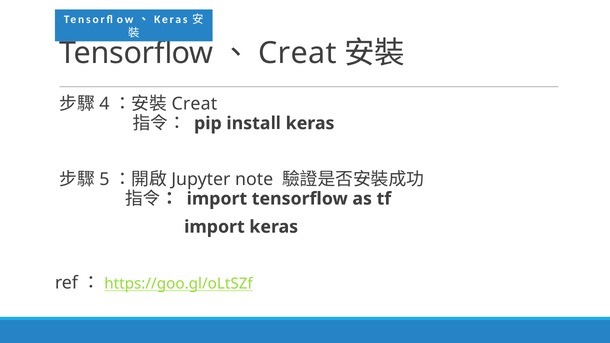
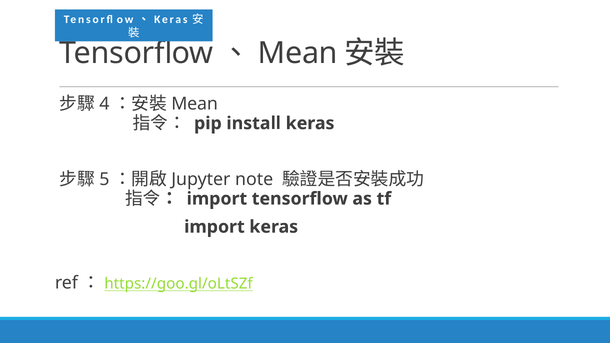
Creat: Creat -> Mean (298, 53)
Creat: Creat -> Mean (195, 104)
